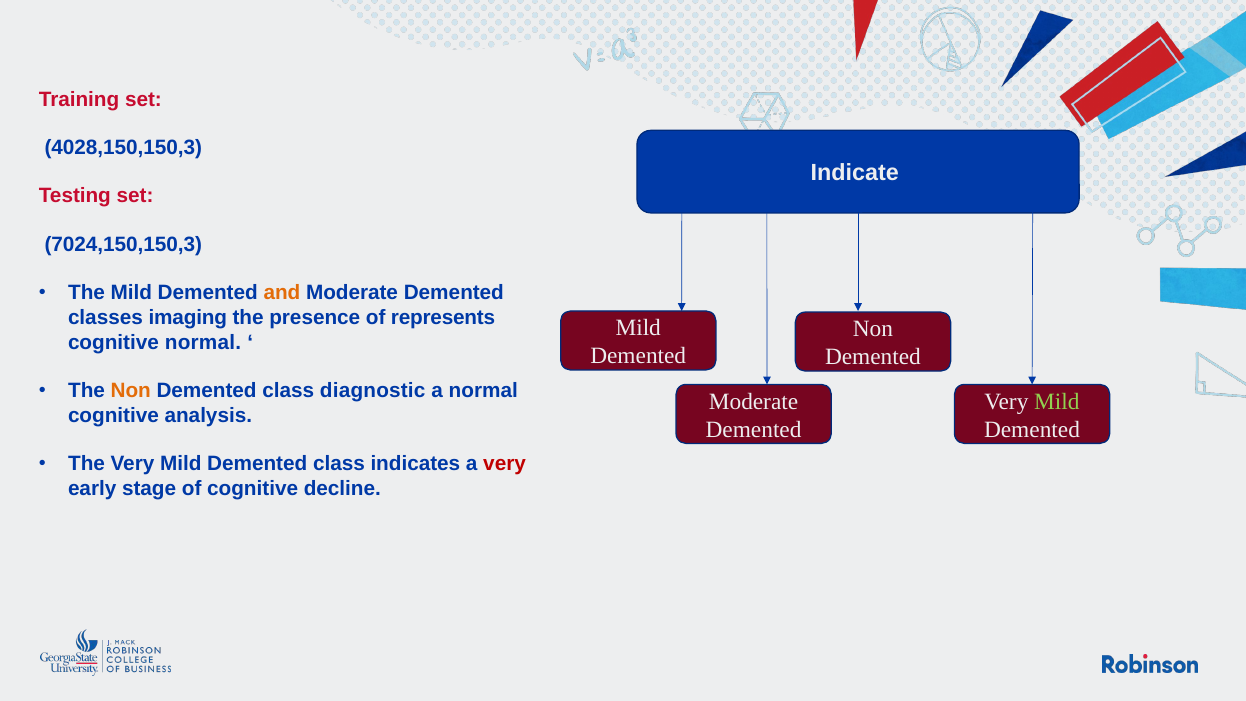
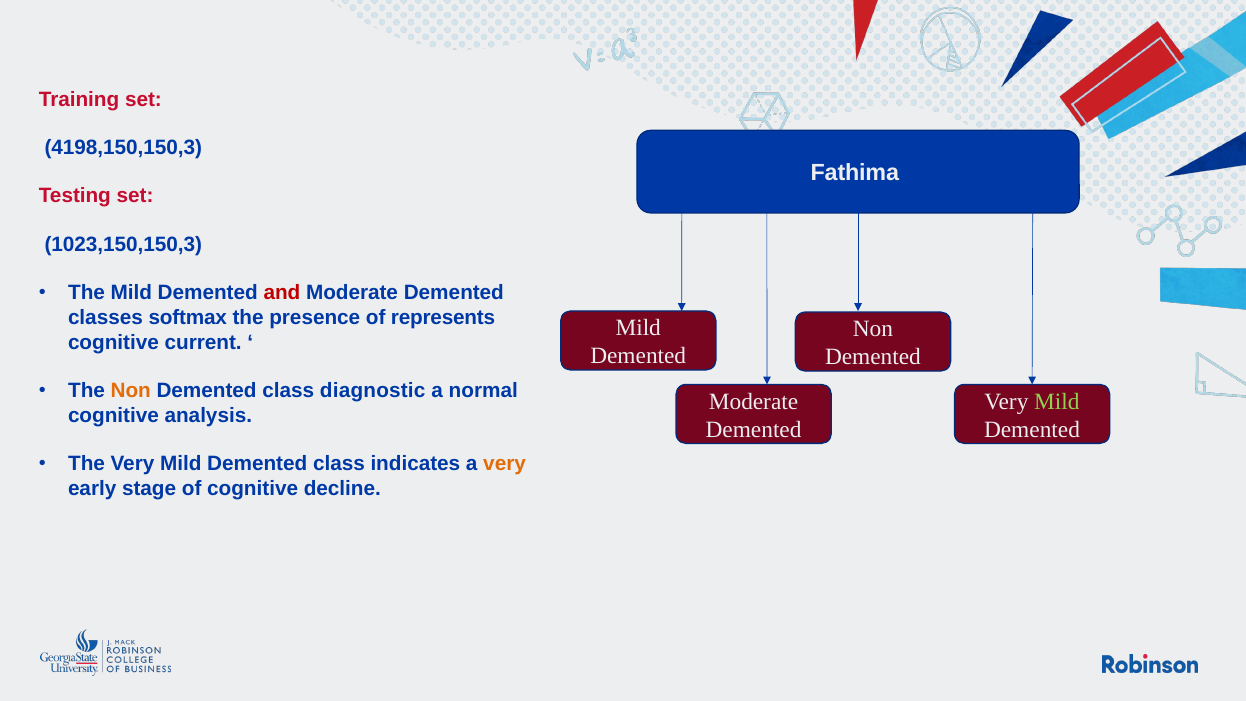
4028,150,150,3: 4028,150,150,3 -> 4198,150,150,3 (123, 148)
Indicate: Indicate -> Fathima (855, 173)
7024,150,150,3: 7024,150,150,3 -> 1023,150,150,3 (123, 244)
and colour: orange -> red (282, 293)
imaging: imaging -> softmax (188, 318)
cognitive normal: normal -> current (203, 342)
very colour: red -> orange (505, 464)
